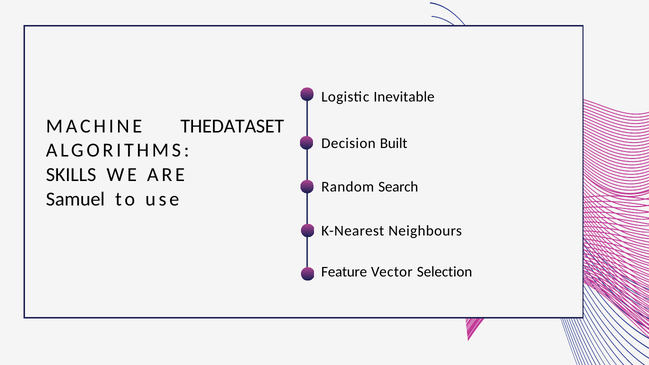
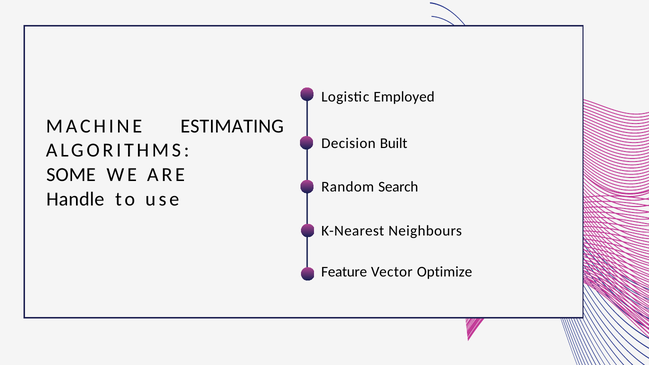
Inevitable: Inevitable -> Employed (404, 97)
THEDATASET: THEDATASET -> ESTIMATING (232, 126)
SKILLS: SKILLS -> SOME (71, 175)
Samuel: Samuel -> Handle (75, 199)
Selection: Selection -> Optimize (445, 272)
